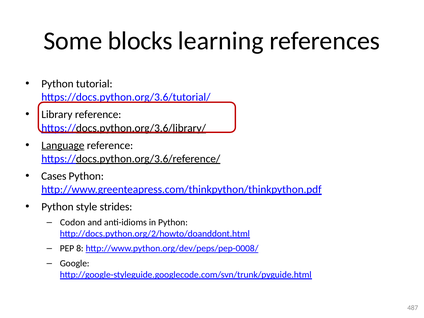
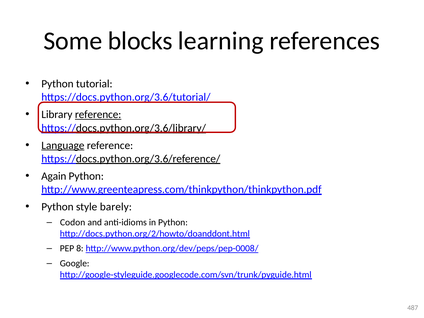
reference underline: none -> present (98, 115)
Cases: Cases -> Again (54, 176)
strides: strides -> barely (116, 207)
